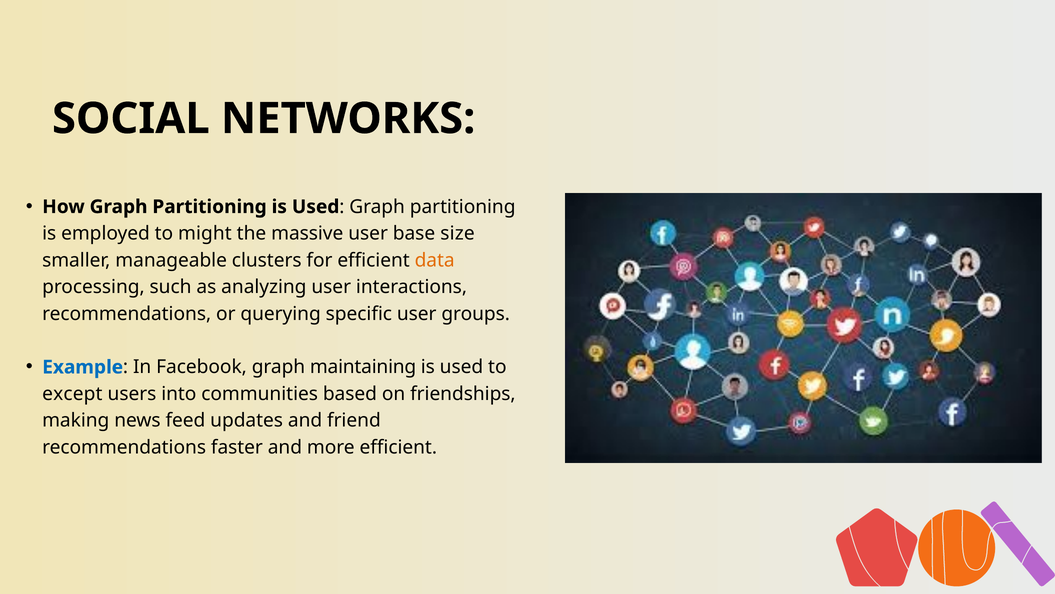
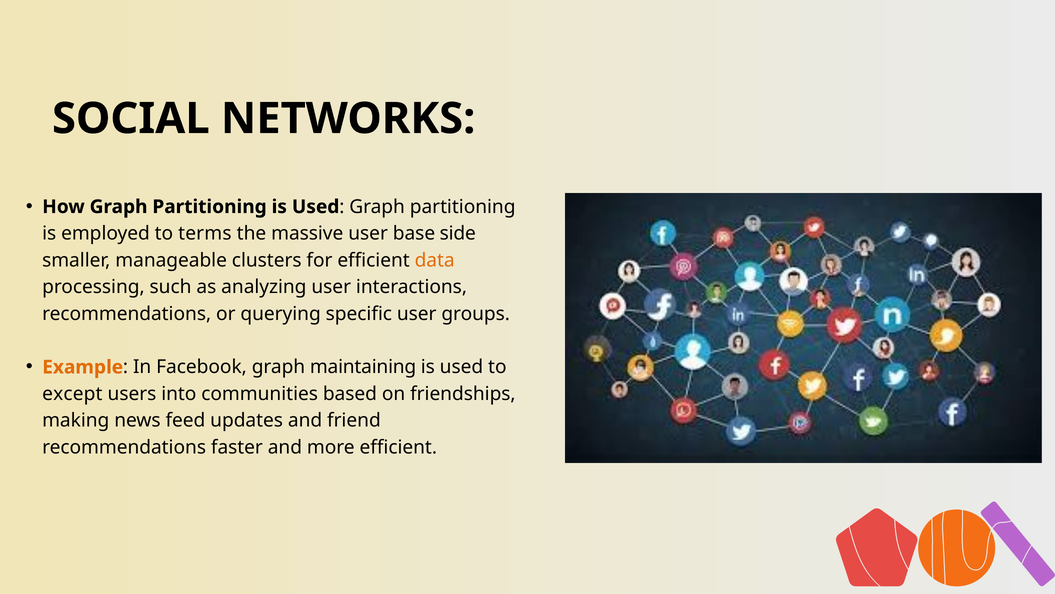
might: might -> terms (205, 233)
size: size -> side (458, 233)
Example colour: blue -> orange (83, 367)
